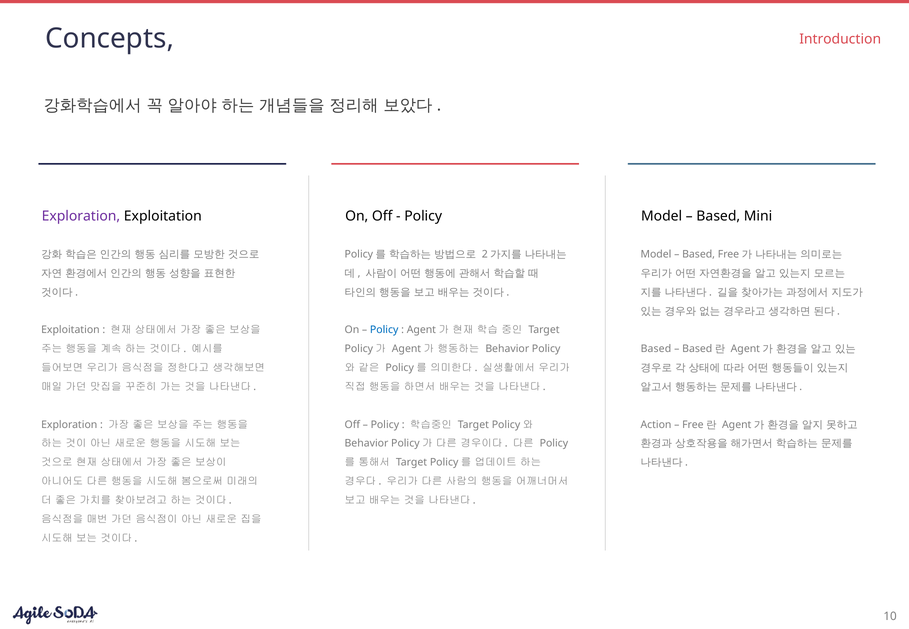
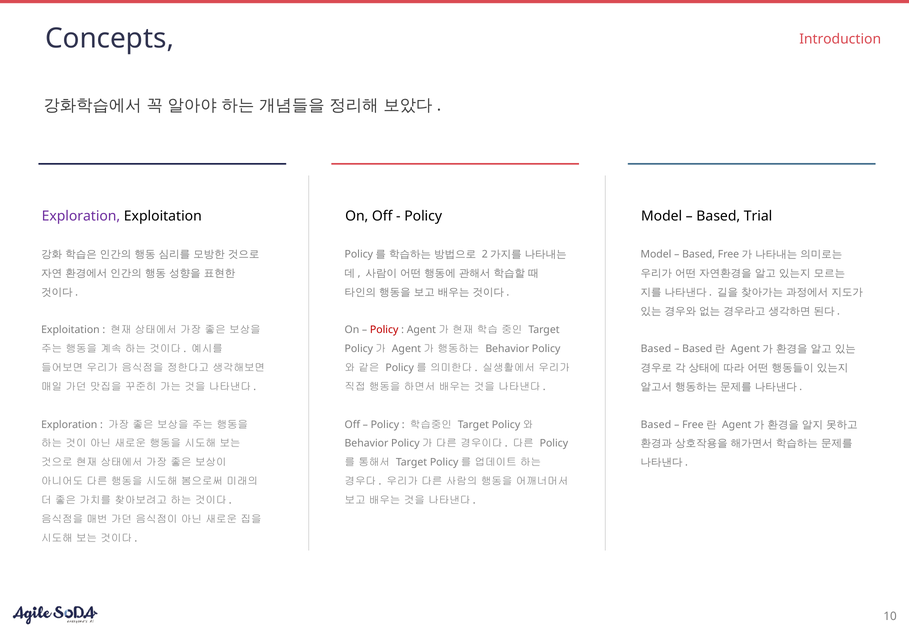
Mini: Mini -> Trial (758, 216)
Policy colour: blue -> red (384, 330)
Action: Action -> Based (656, 425)
